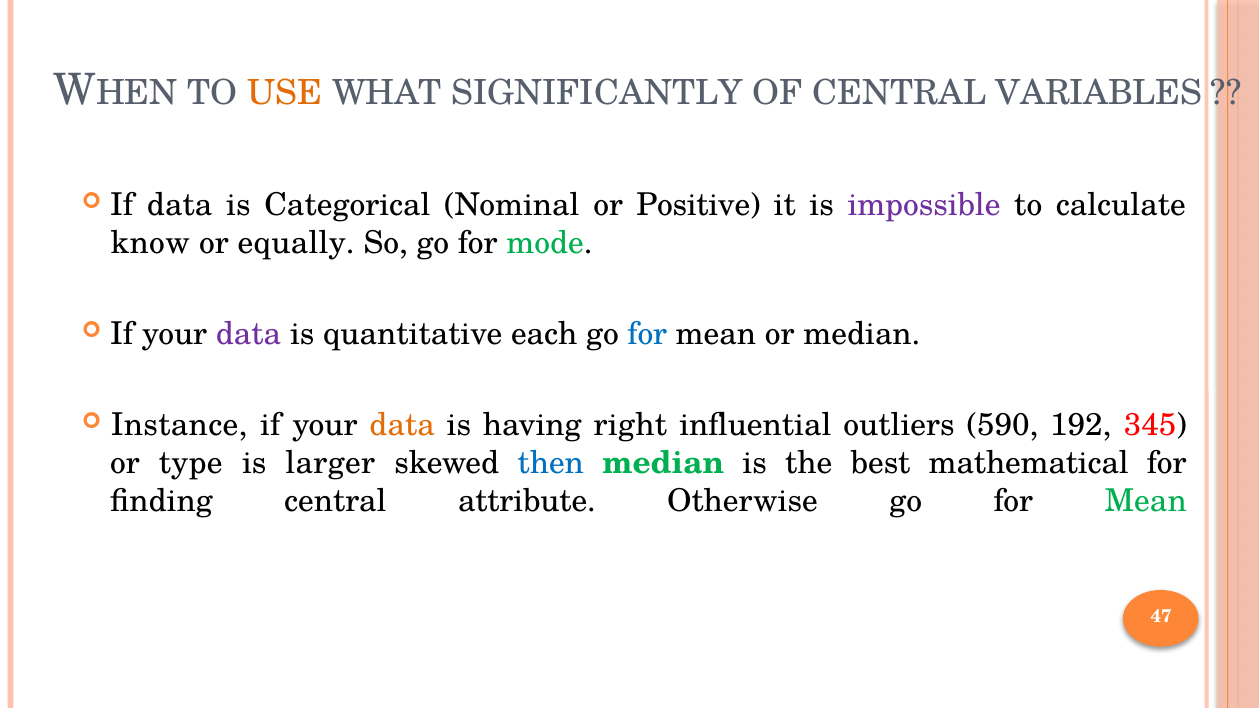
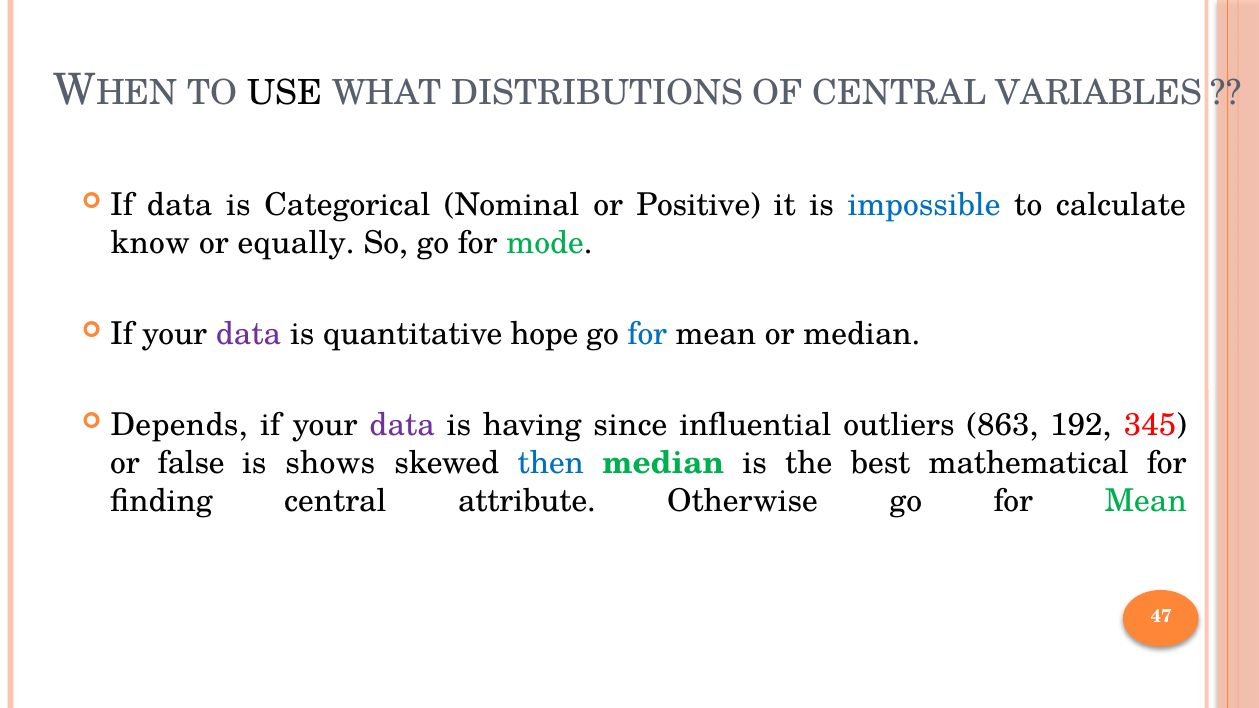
USE colour: orange -> black (285, 93)
SIGNIFICANTLY: SIGNIFICANTLY -> DISTRIBUTIONS (597, 93)
impossible colour: purple -> blue (924, 205)
each: each -> hope (544, 334)
Instance: Instance -> Depends (179, 426)
data colour: orange -> purple (402, 426)
right: right -> since (630, 426)
590: 590 -> 863 (1002, 426)
type: type -> false (191, 463)
larger: larger -> shows (330, 463)
